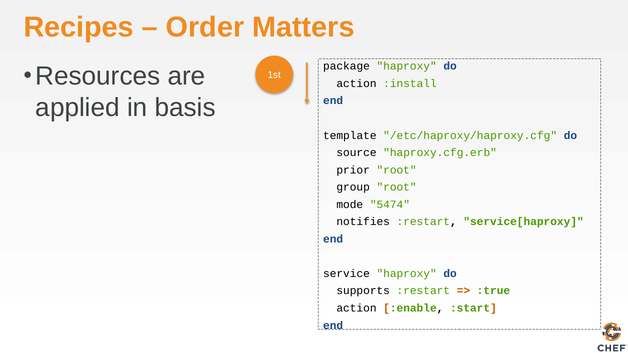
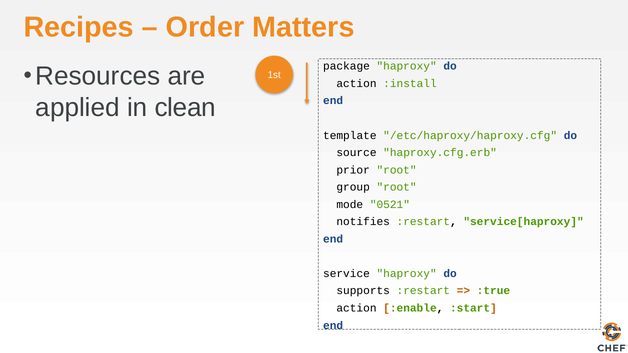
basis: basis -> clean (185, 108)
5474: 5474 -> 0521 (390, 205)
